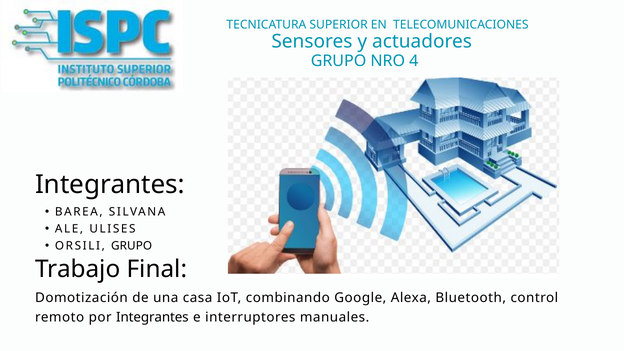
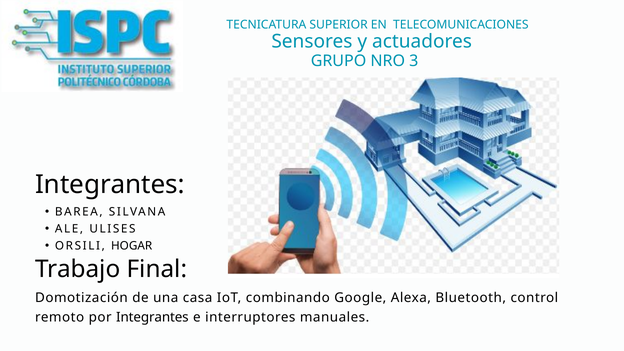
4: 4 -> 3 (414, 61)
ORSILI GRUPO: GRUPO -> HOGAR (132, 246)
